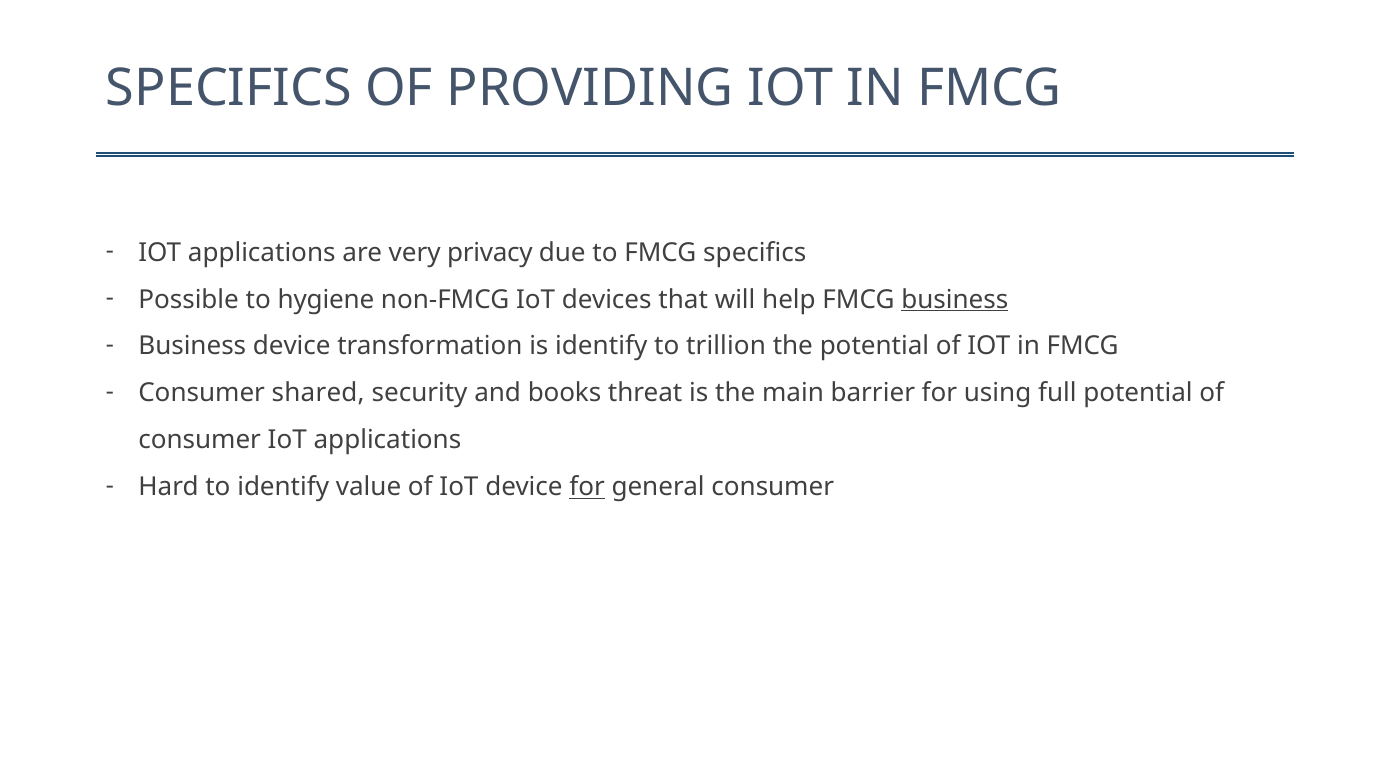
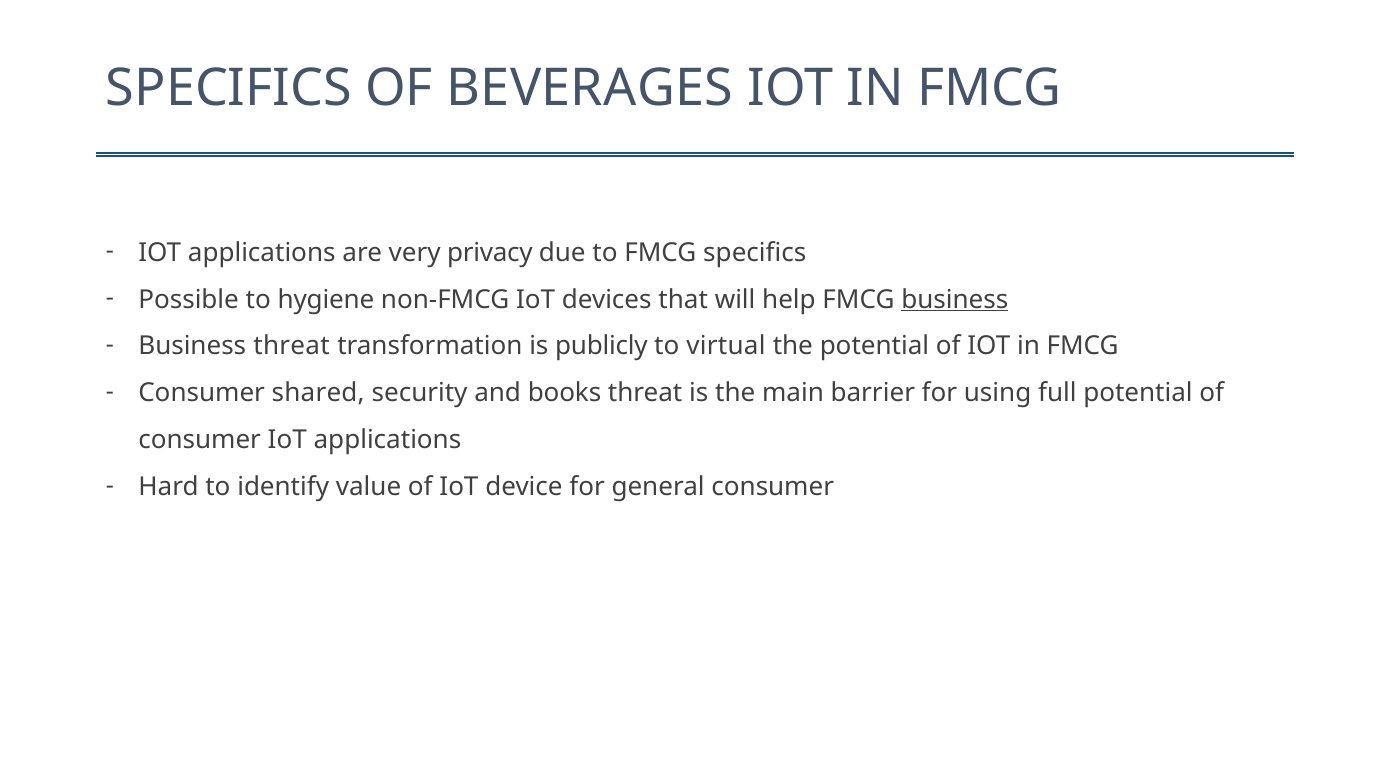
PROVIDING: PROVIDING -> BEVERAGES (590, 89)
Business device: device -> threat (292, 346)
is identify: identify -> publicly (601, 346)
trillion: trillion -> virtual (726, 346)
for underline: present -> none (587, 487)
